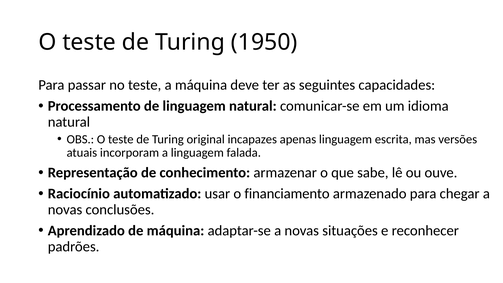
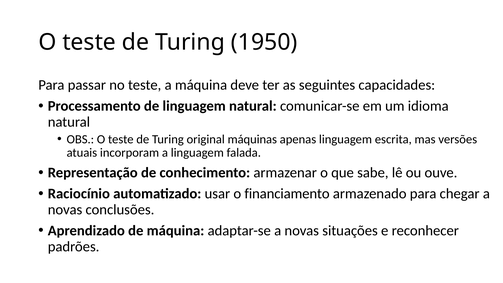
incapazes: incapazes -> máquinas (252, 139)
